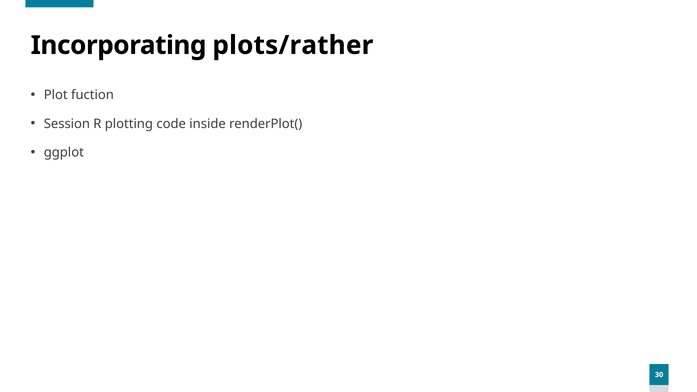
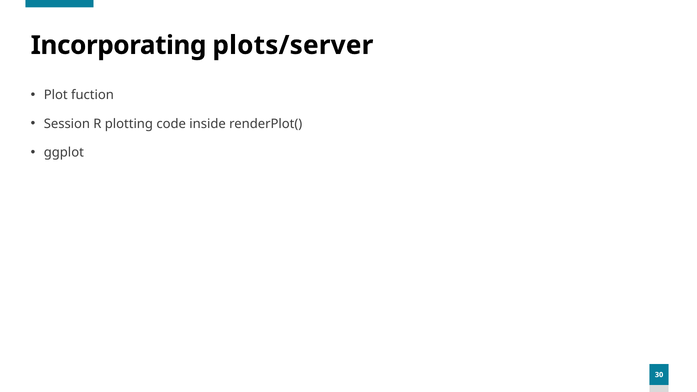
plots/rather: plots/rather -> plots/server (293, 45)
